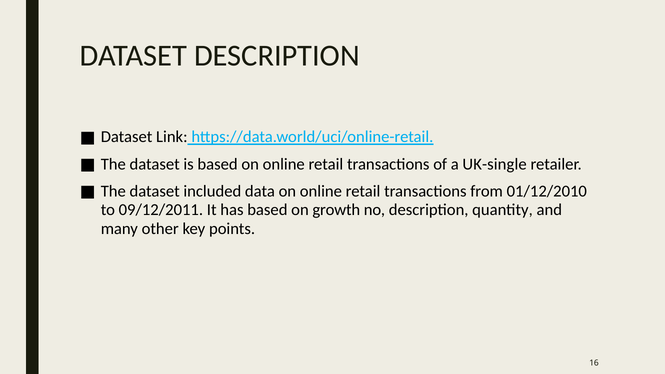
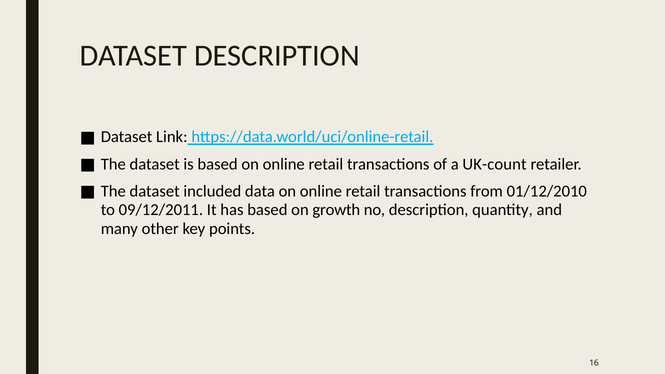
UK-single: UK-single -> UK-count (495, 164)
